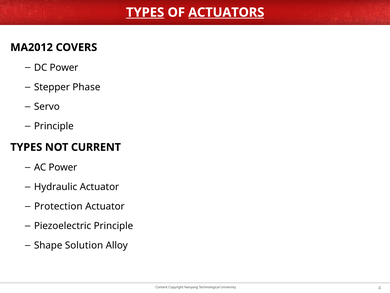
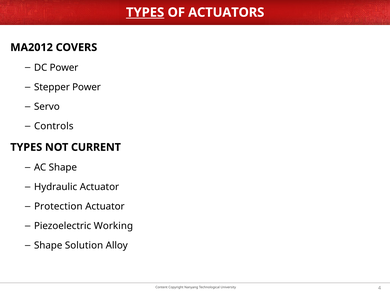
ACTUATORS underline: present -> none (226, 12)
Stepper Phase: Phase -> Power (87, 87)
Principle: Principle -> Controls (54, 126)
AC Power: Power -> Shape (63, 167)
Piezoelectric Principle: Principle -> Working (113, 226)
